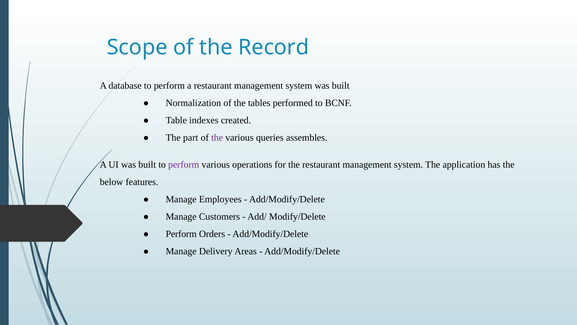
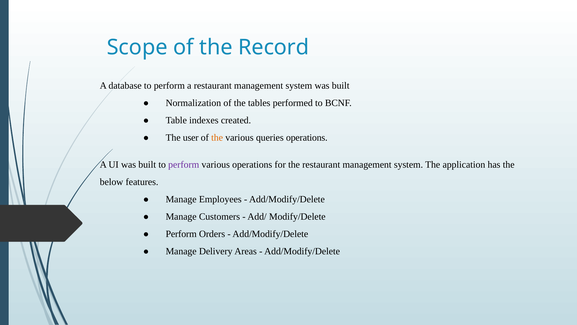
part: part -> user (191, 138)
the colour: purple -> orange (217, 138)
queries assembles: assembles -> operations (307, 138)
